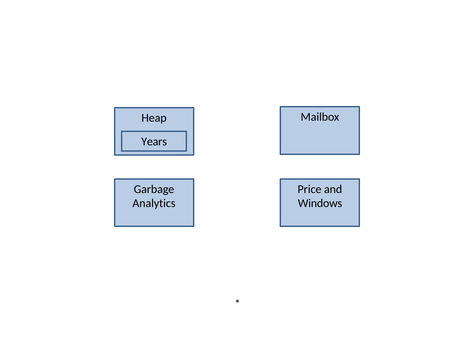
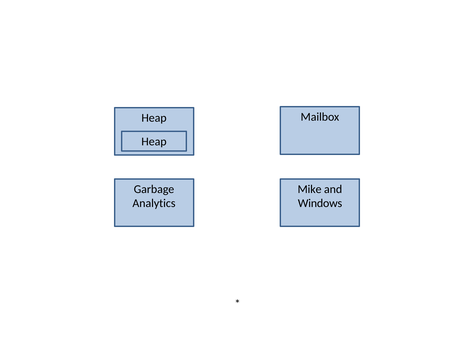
Years: Years -> Heap (154, 141)
Price: Price -> Mike (310, 189)
